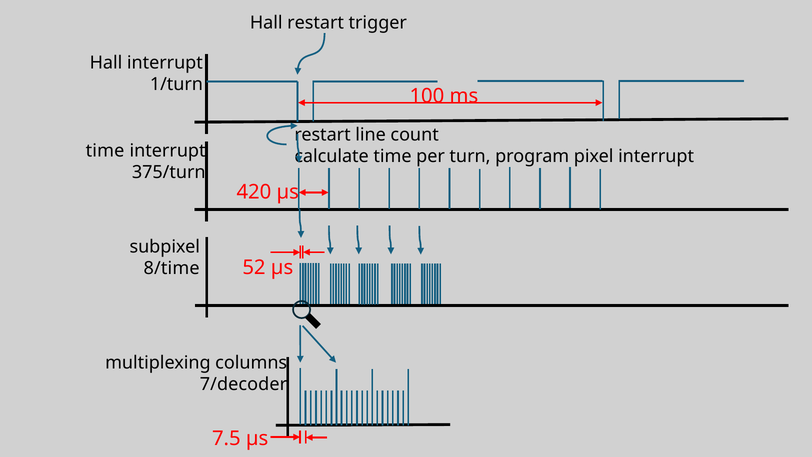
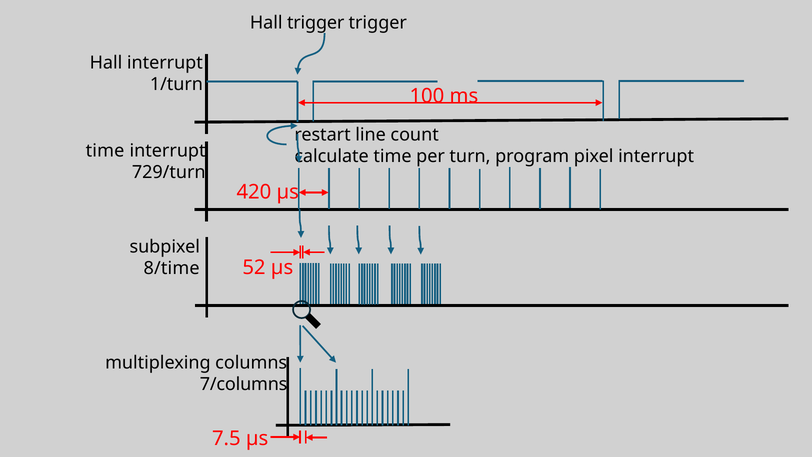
Hall restart: restart -> trigger (316, 23)
375/turn: 375/turn -> 729/turn (169, 172)
7/decoder: 7/decoder -> 7/columns (244, 384)
